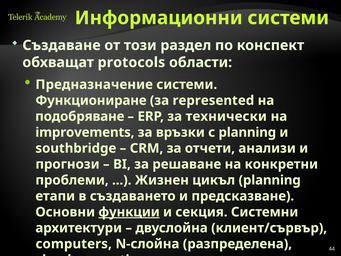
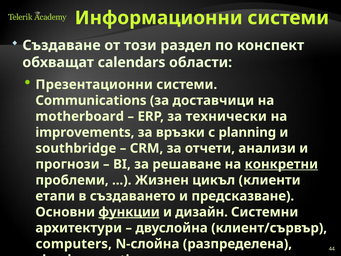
protocols: protocols -> calendars (132, 62)
Предназначение: Предназначение -> Презентационни (94, 84)
Функциониране: Функциониране -> Communications (91, 100)
represented: represented -> доставчици (213, 100)
подобряване: подобряване -> motherboard (80, 116)
конкретни underline: none -> present (281, 164)
цикъл planning: planning -> клиенти (270, 180)
секция: секция -> дизайн (202, 212)
